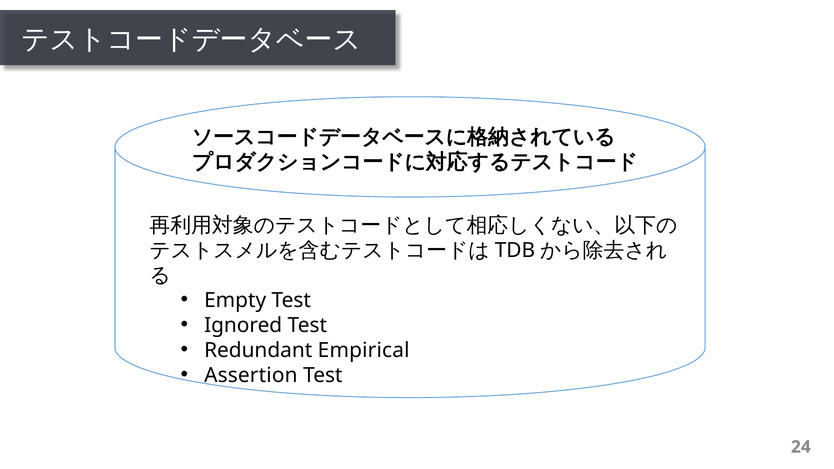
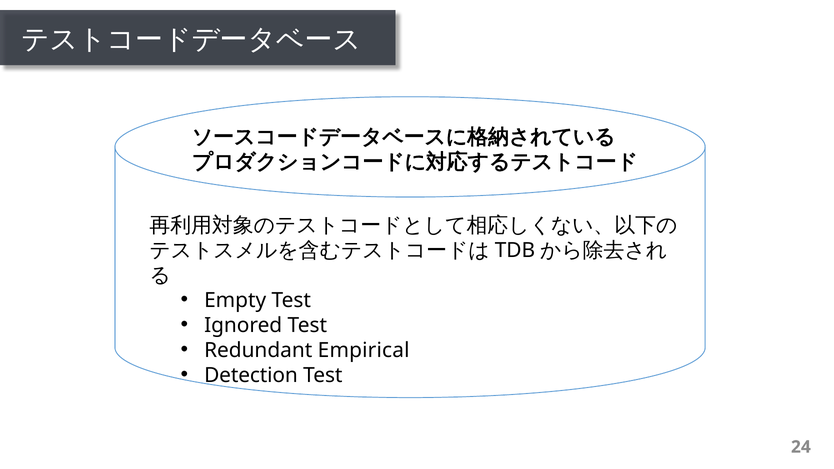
Assertion: Assertion -> Detection (251, 375)
